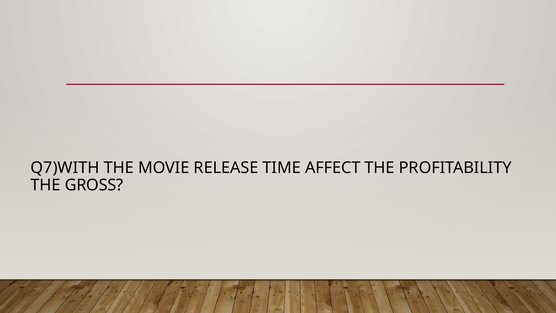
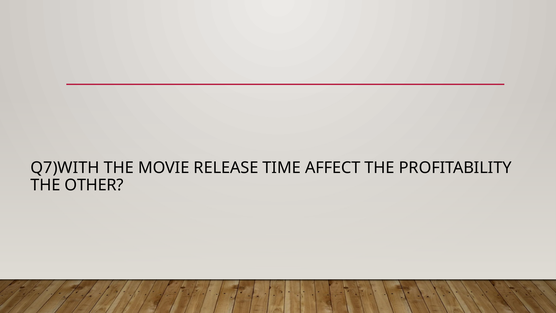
GROSS: GROSS -> OTHER (94, 185)
